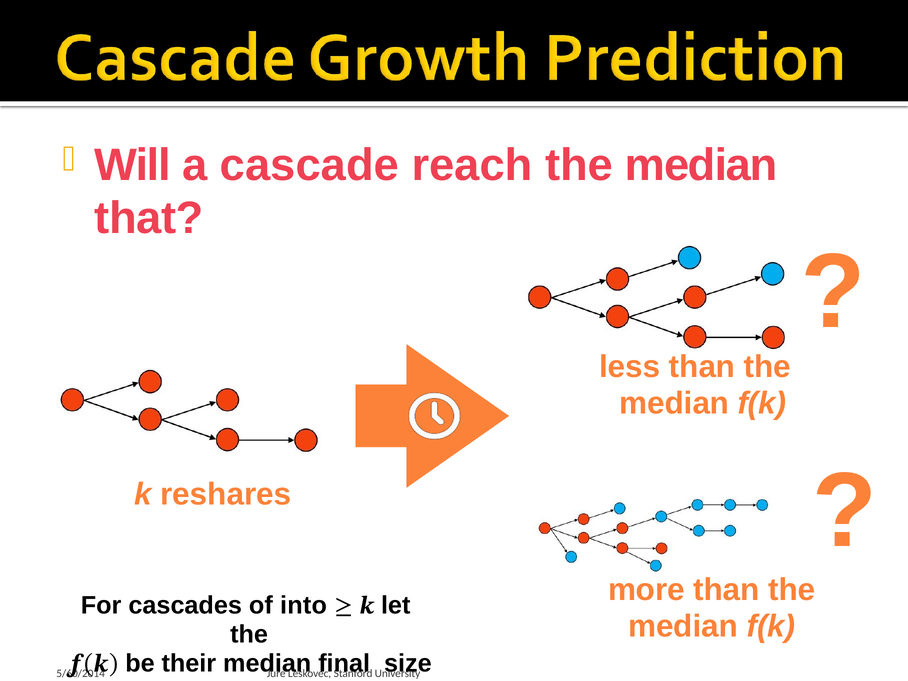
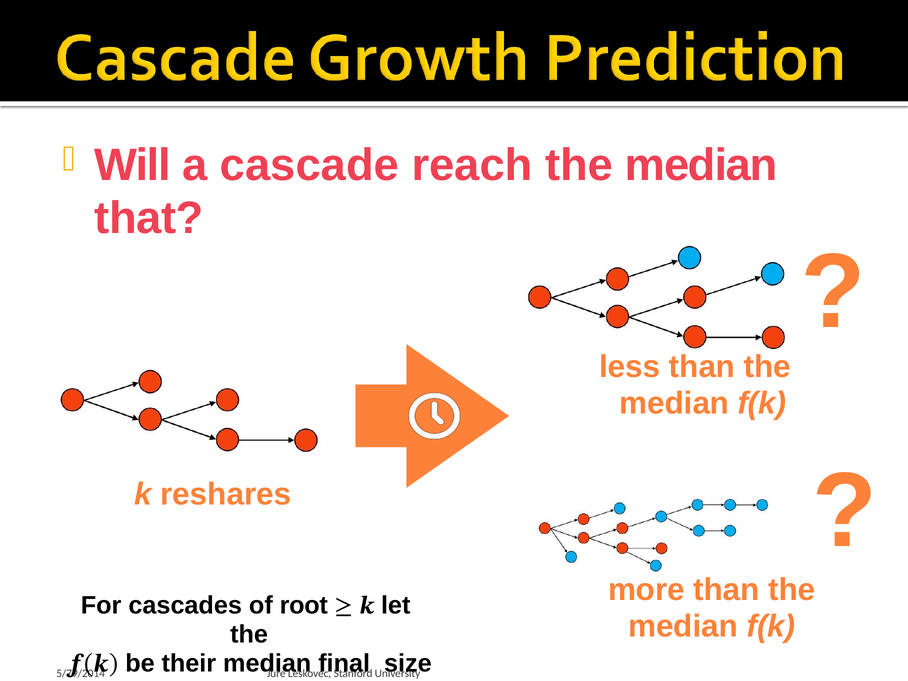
into: into -> root (304, 605)
5/60/2014: 5/60/2014 -> 5/79/2014 (81, 674)
